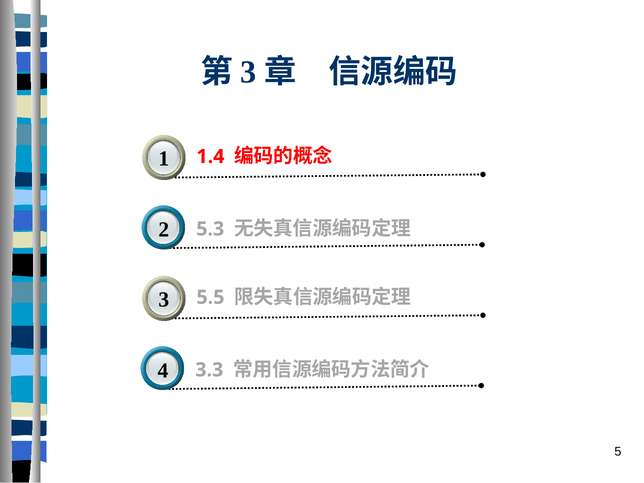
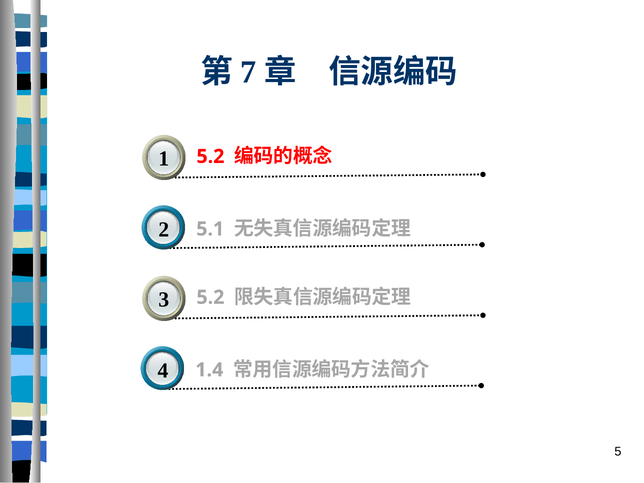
3: 3 -> 7 (248, 72)
1.4: 1.4 -> 5.2 (210, 156)
5.3: 5.3 -> 5.1 (210, 229)
5.5: 5.5 -> 5.2 (210, 297)
3.3: 3.3 -> 1.4 (209, 370)
